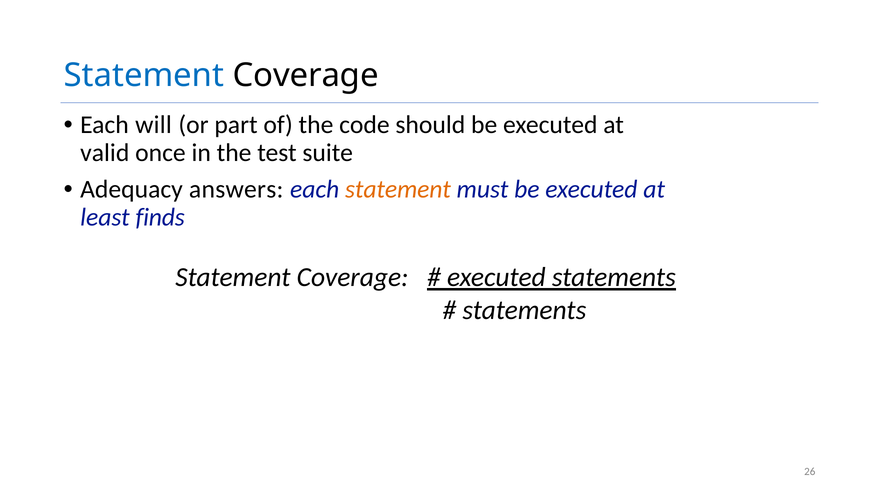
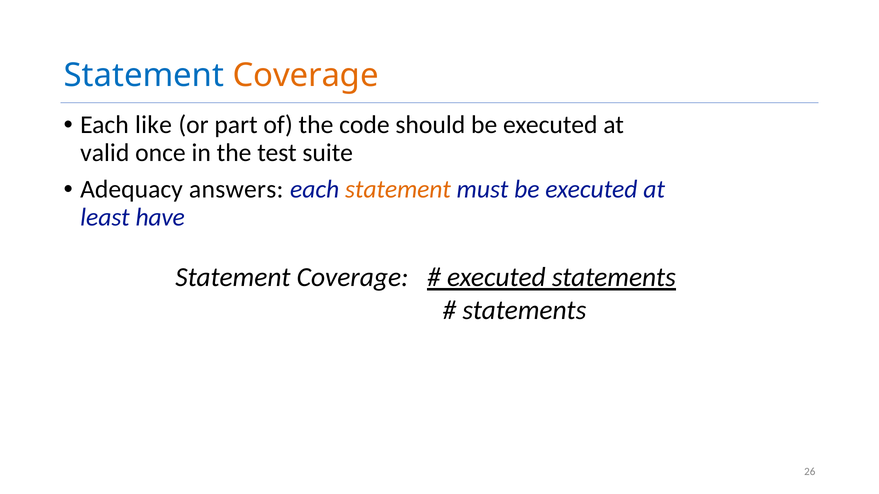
Coverage colour: black -> orange (306, 76)
will: will -> like (153, 125)
finds: finds -> have (160, 217)
